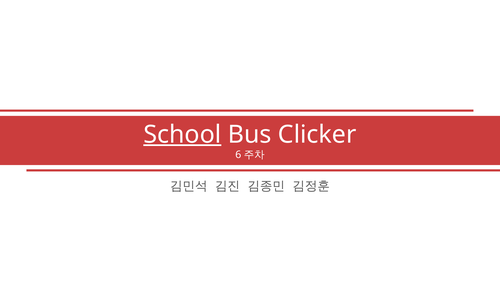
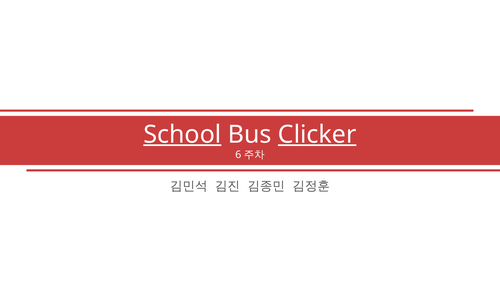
Clicker underline: none -> present (317, 135)
